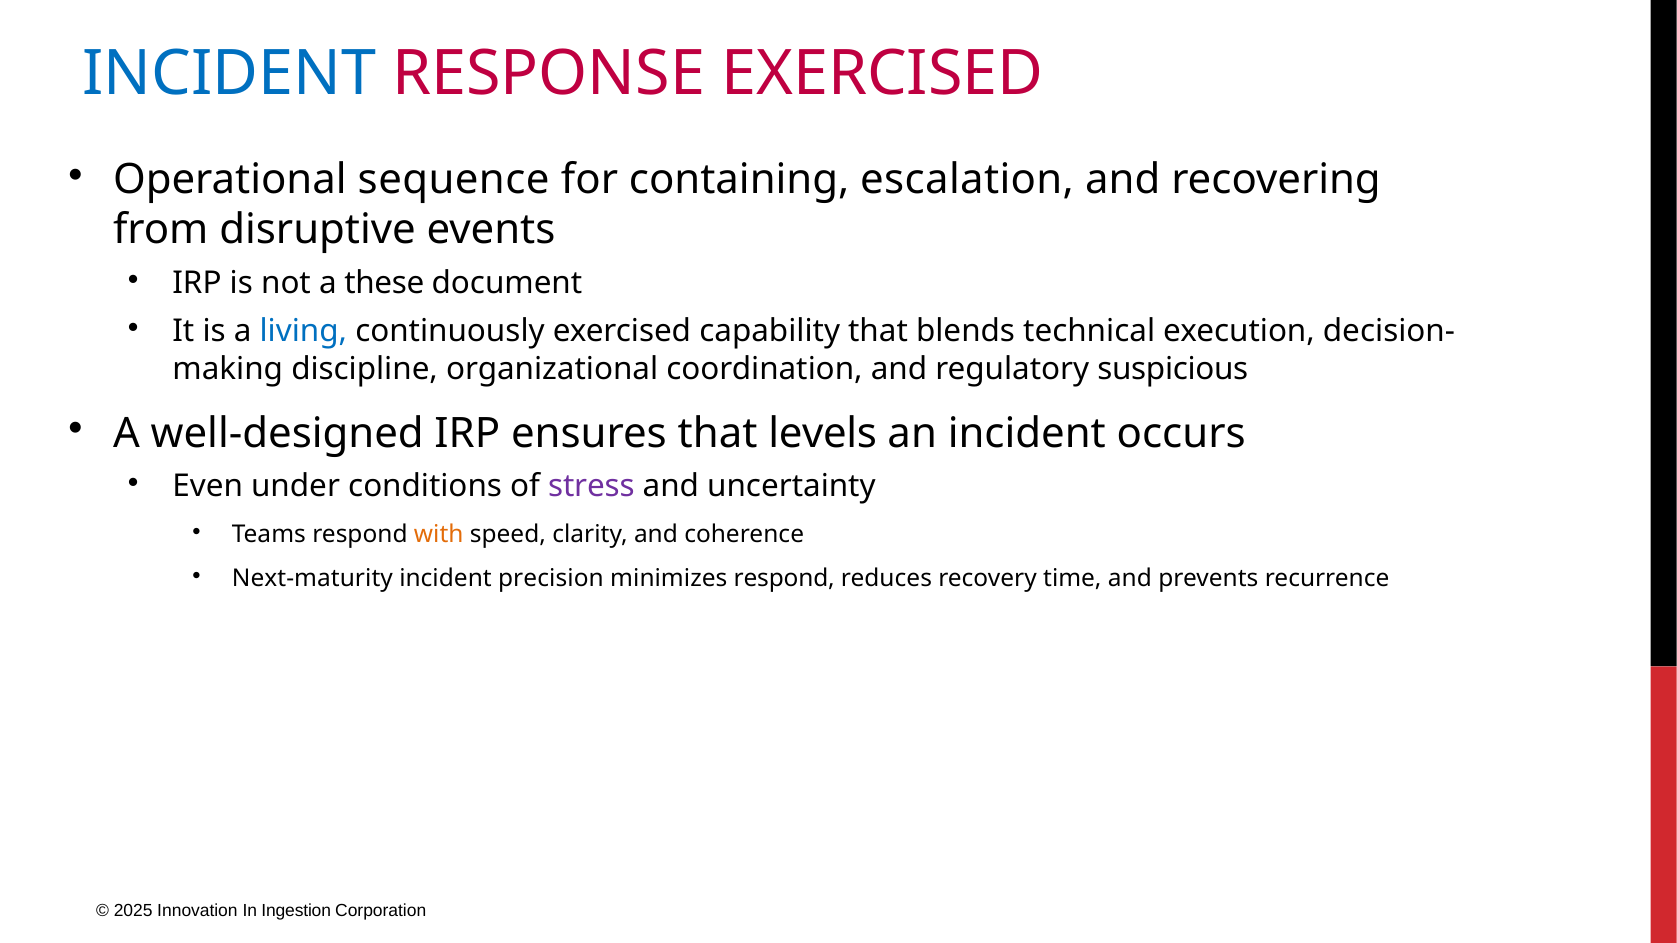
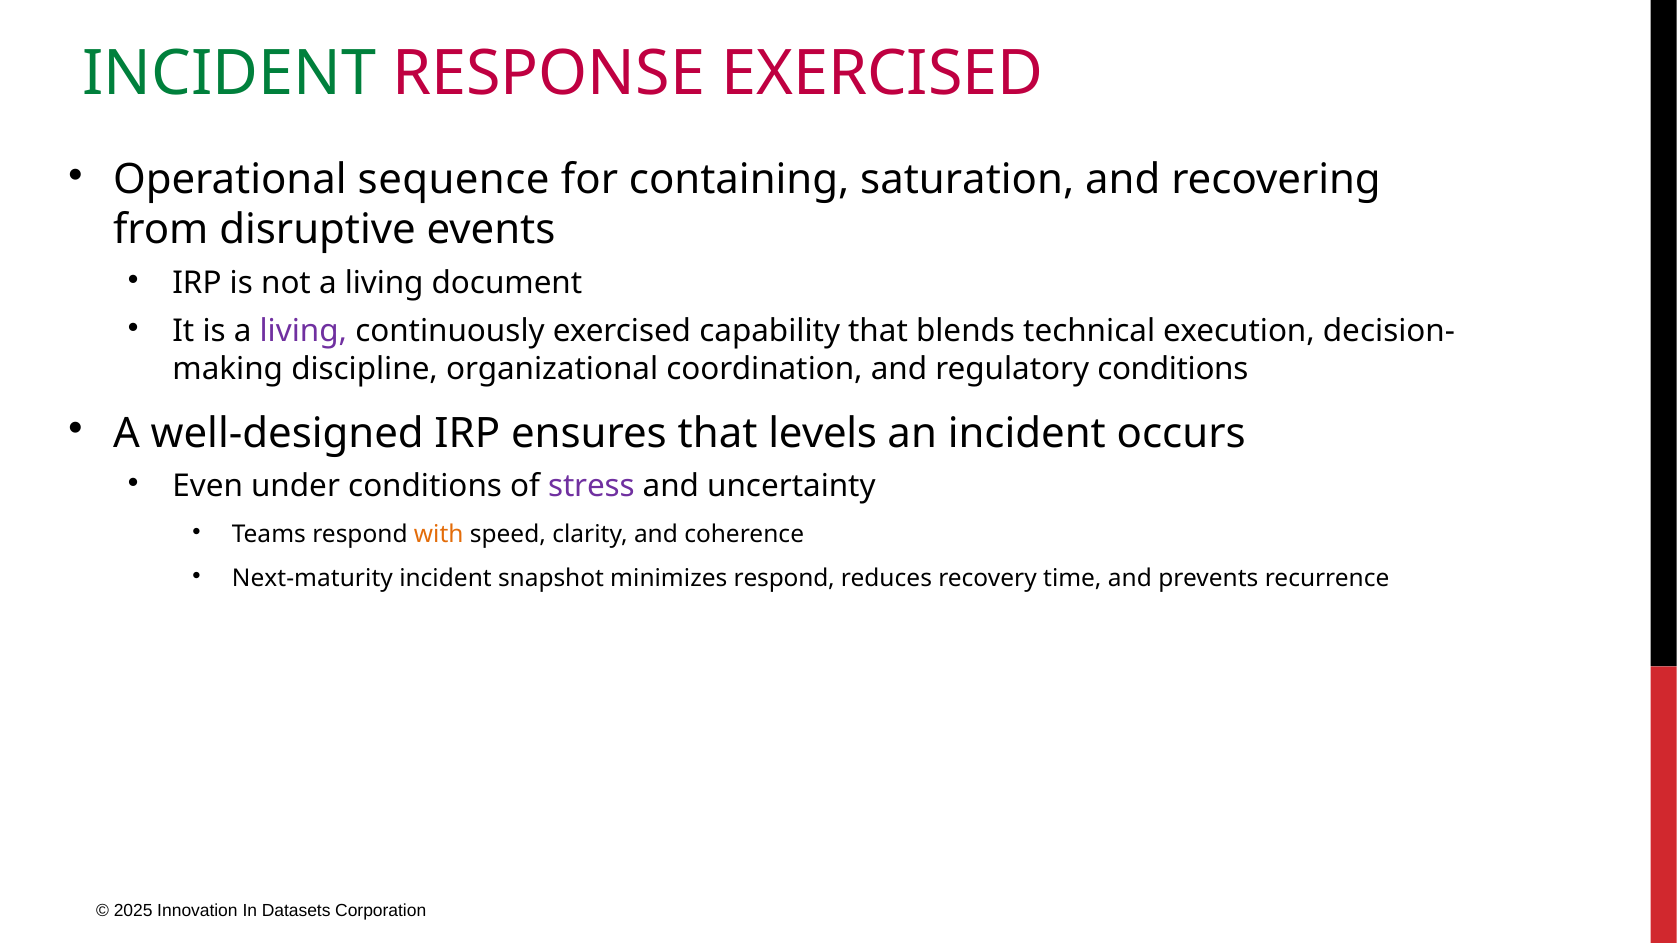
INCIDENT colour: blue -> green (229, 74)
escalation: escalation -> saturation (967, 180)
not a these: these -> living (384, 283)
living colour: blue -> purple (303, 331)
regulatory suspicious: suspicious -> conditions (1173, 369)
precision: precision -> snapshot (551, 579)
Ingestion: Ingestion -> Datasets (296, 911)
